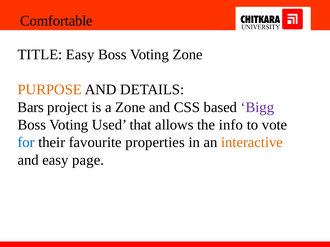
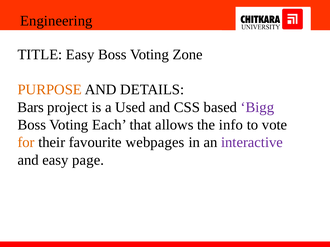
Comfortable: Comfortable -> Engineering (56, 21)
a Zone: Zone -> Used (130, 107)
Used: Used -> Each (109, 125)
for colour: blue -> orange (26, 143)
properties: properties -> webpages (155, 143)
interactive colour: orange -> purple (252, 143)
